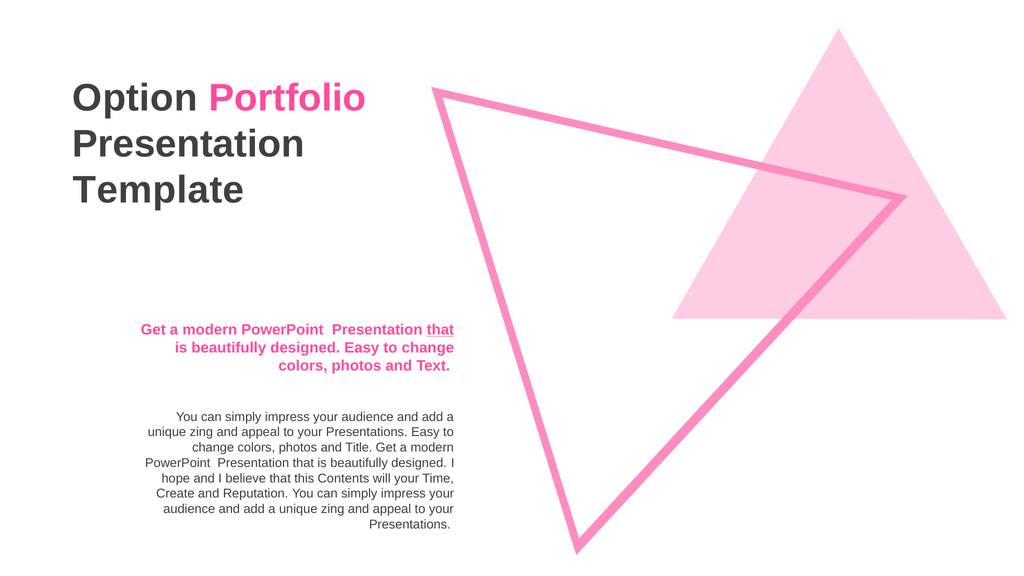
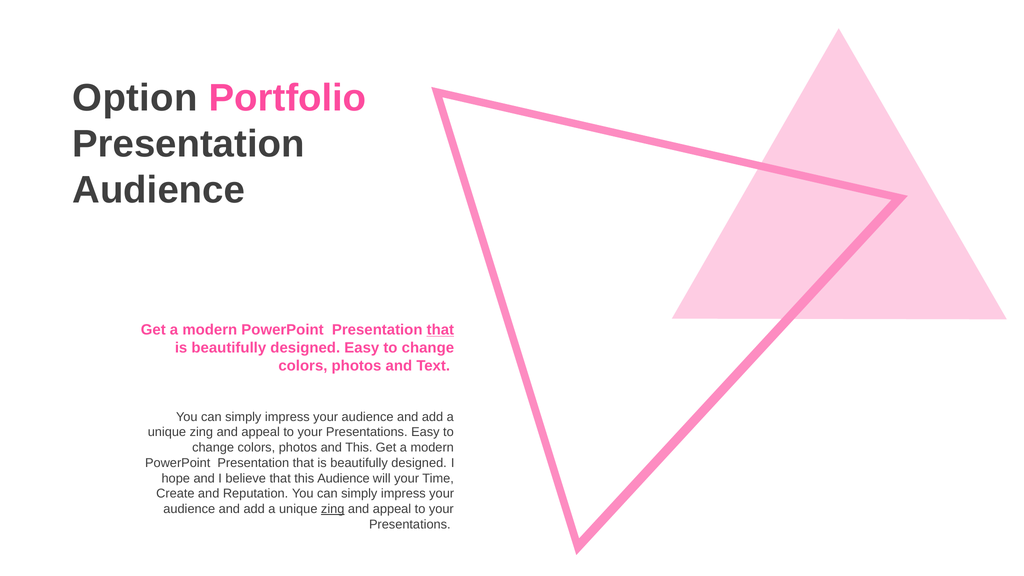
Template: Template -> Audience (159, 190)
and Title: Title -> This (359, 448)
this Contents: Contents -> Audience (344, 478)
zing underline: none -> present (333, 509)
